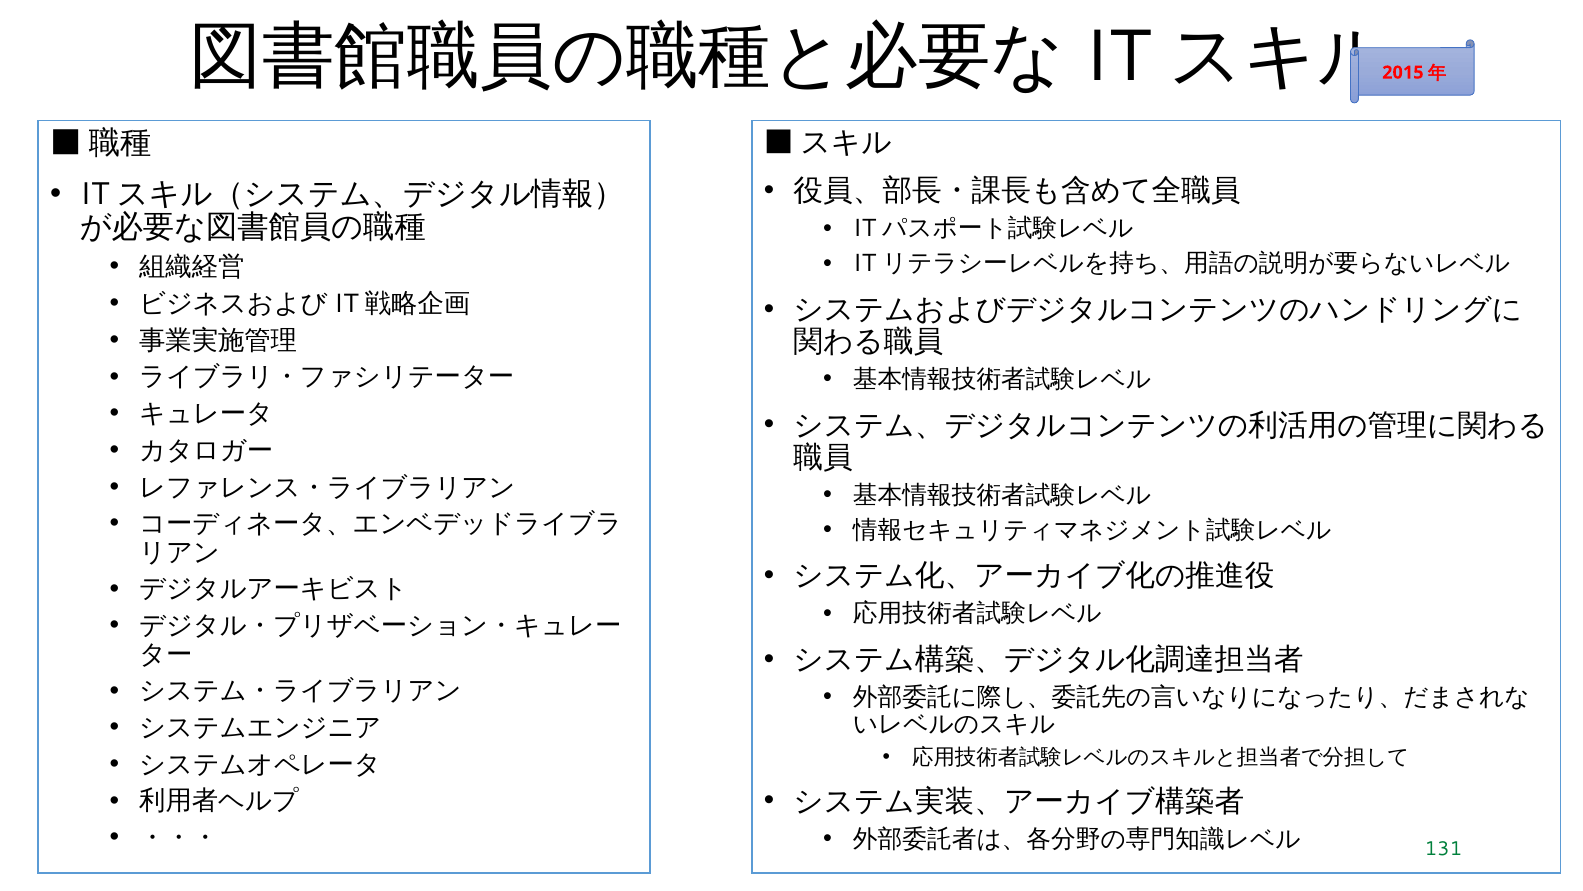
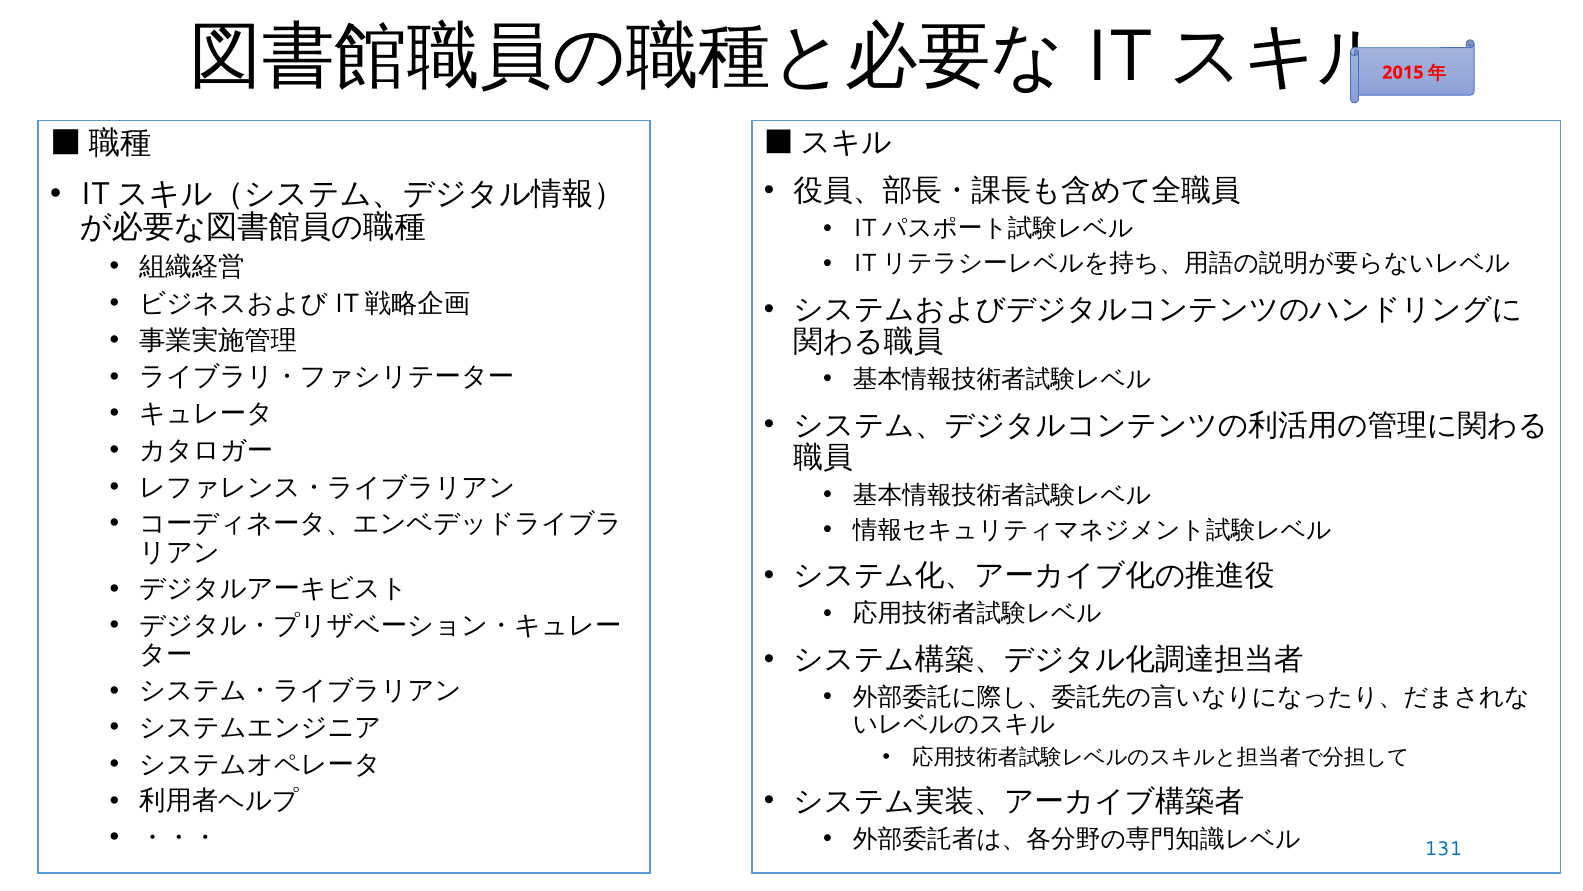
131 colour: green -> blue (1443, 848)
